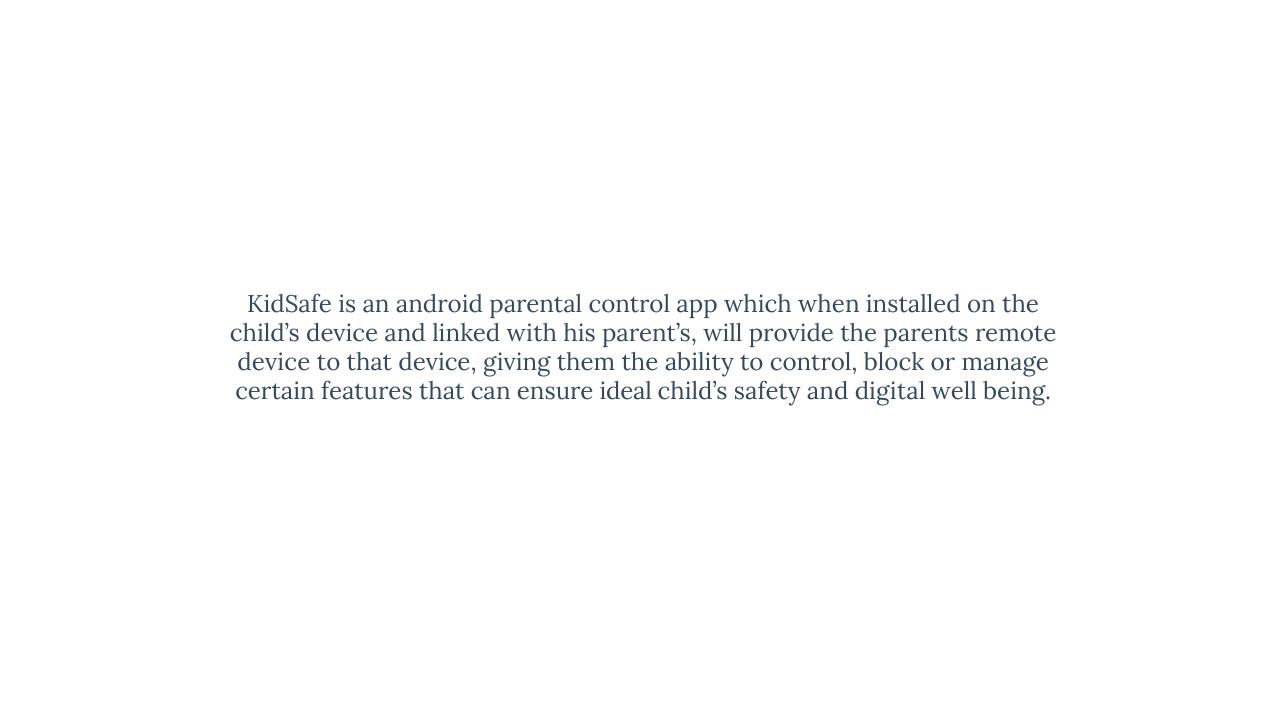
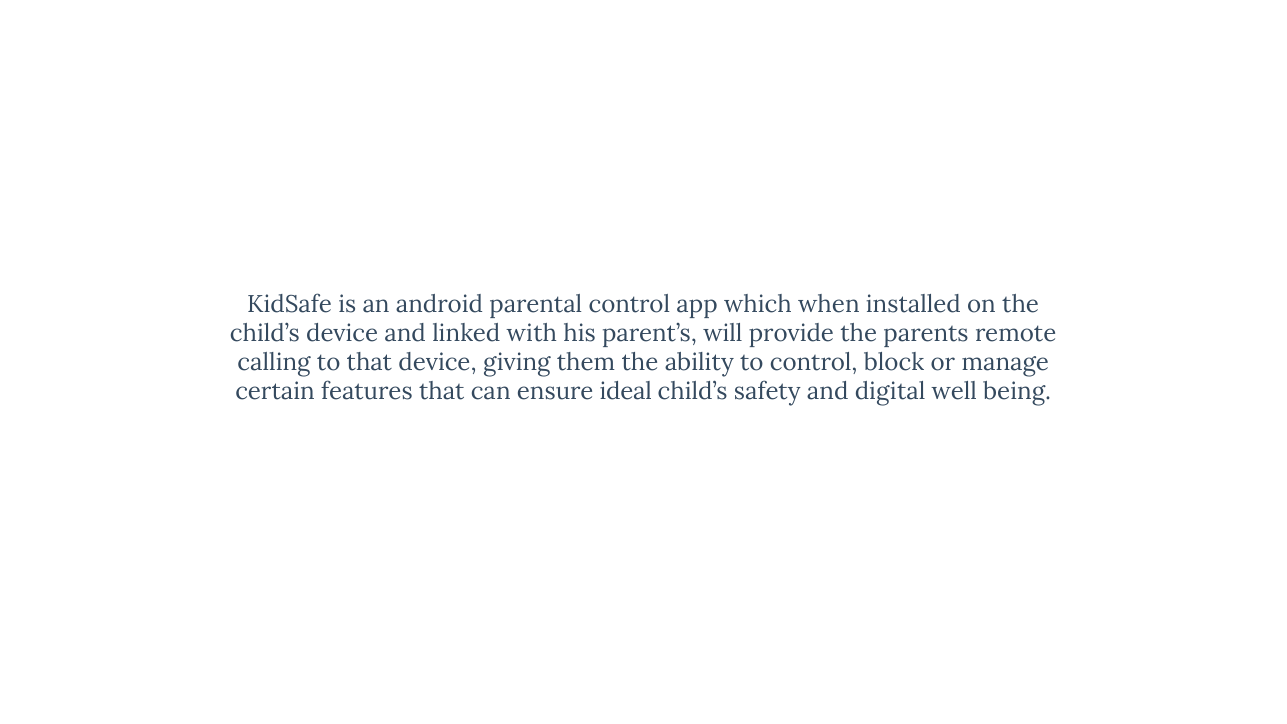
device: device -> calling (274, 363)
